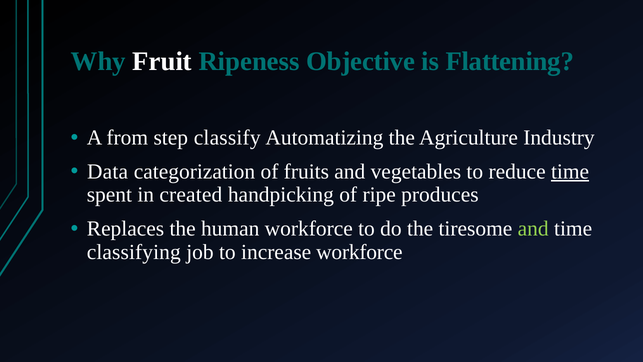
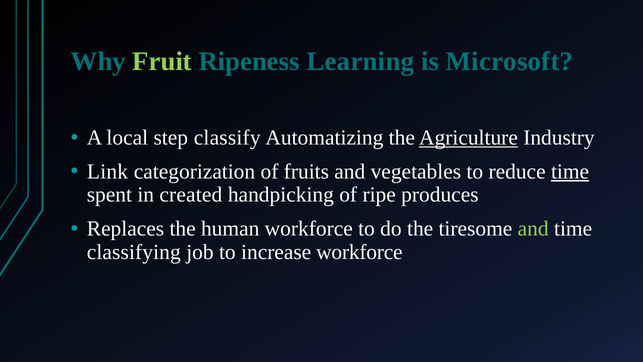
Fruit colour: white -> light green (162, 61)
Objective: Objective -> Learning (360, 61)
Flattening: Flattening -> Microsoft (510, 61)
from: from -> local (127, 138)
Agriculture underline: none -> present (468, 138)
Data: Data -> Link (108, 172)
